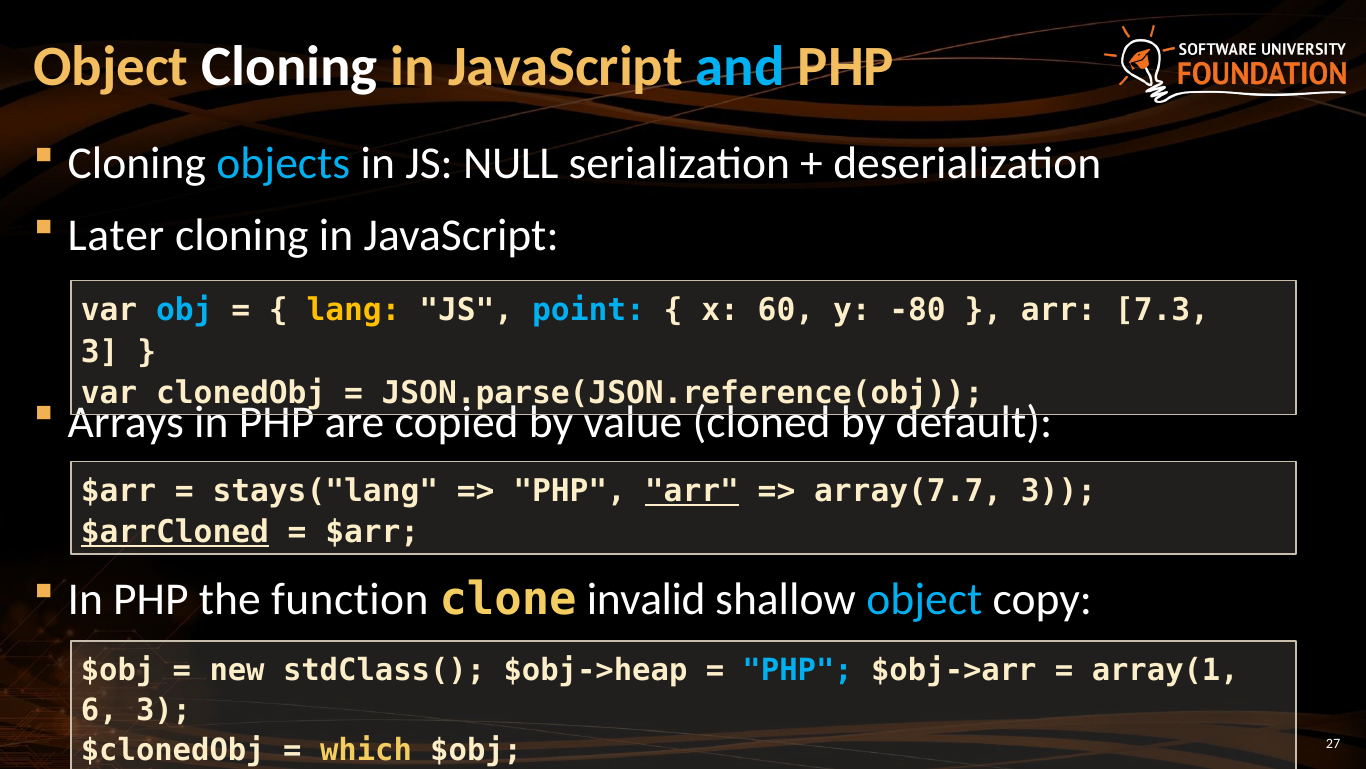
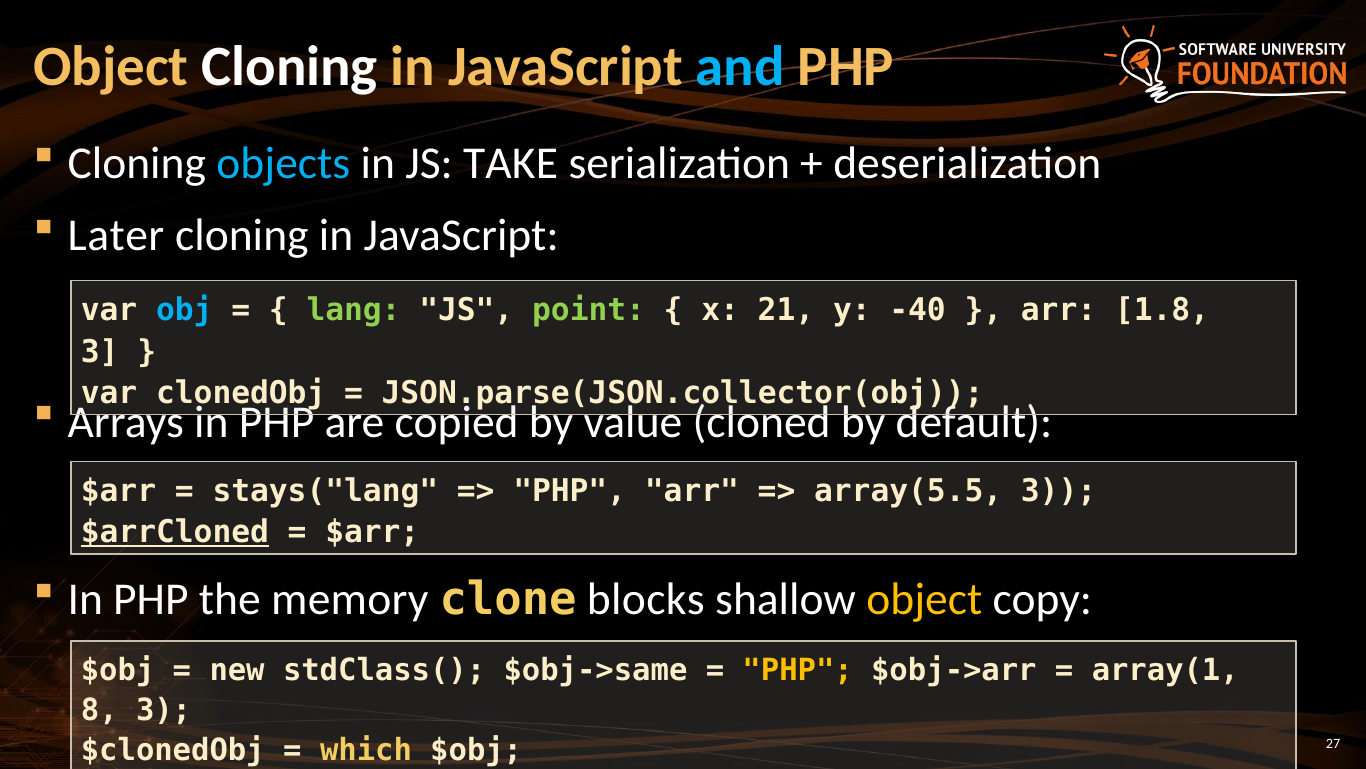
NULL: NULL -> TAKE (511, 164)
lang colour: yellow -> light green (354, 310)
point colour: light blue -> light green (589, 310)
60: 60 -> 21 (786, 310)
-80: -80 -> -40 (918, 310)
7.3: 7.3 -> 1.8 (1162, 310)
JSON.parse(JSON.reference(obj: JSON.parse(JSON.reference(obj -> JSON.parse(JSON.collector(obj (683, 393)
arr underline: present -> none (692, 491)
array(7.7: array(7.7 -> array(5.5 (908, 491)
function: function -> memory (350, 600)
invalid: invalid -> blocks (646, 600)
object colour: light blue -> yellow (924, 600)
$obj->heap: $obj->heap -> $obj->same (595, 670)
PHP colour: light blue -> yellow (798, 670)
6: 6 -> 8 (99, 710)
